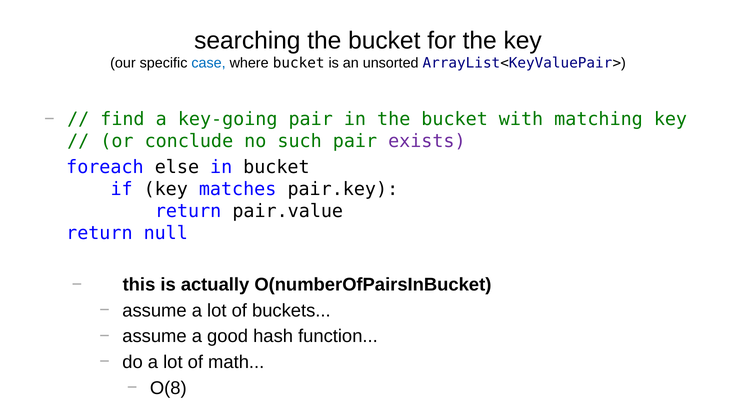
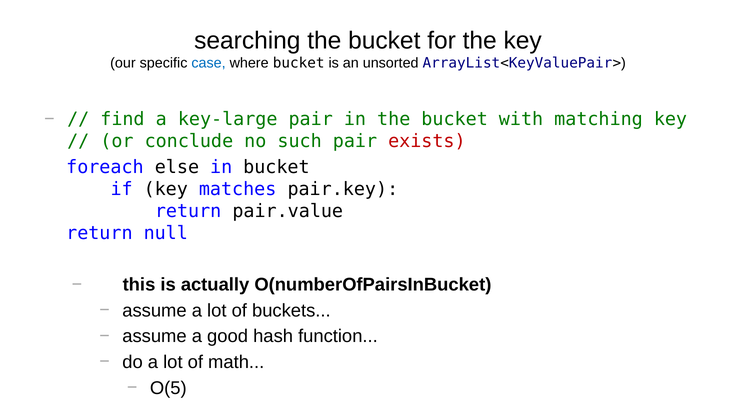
key-going: key-going -> key-large (228, 119)
exists colour: purple -> red (427, 141)
O(8: O(8 -> O(5 (168, 388)
